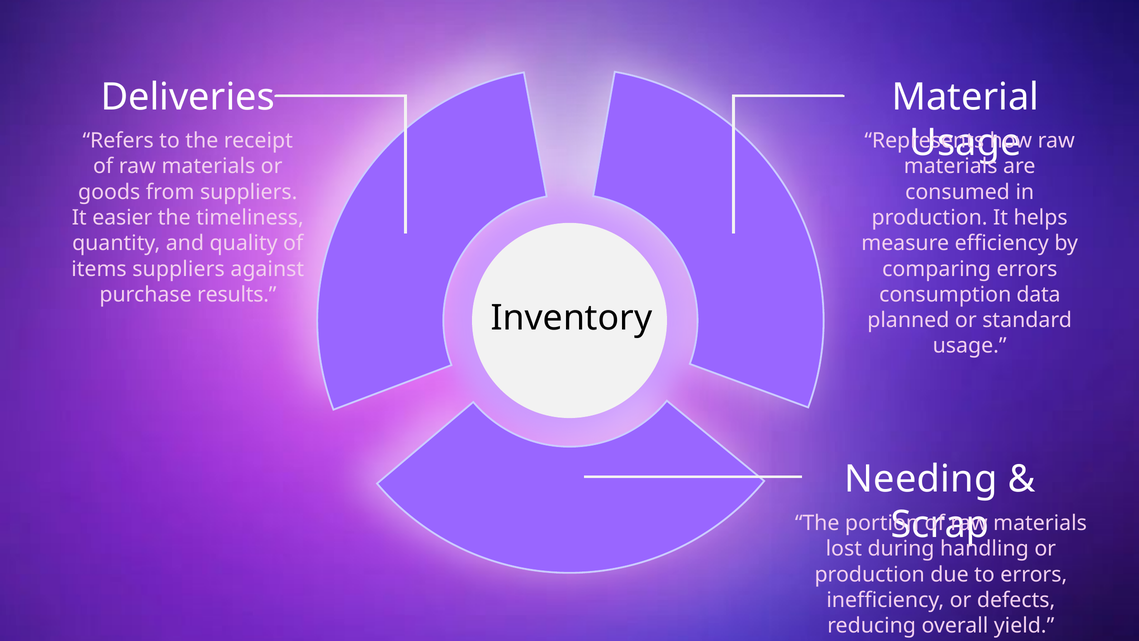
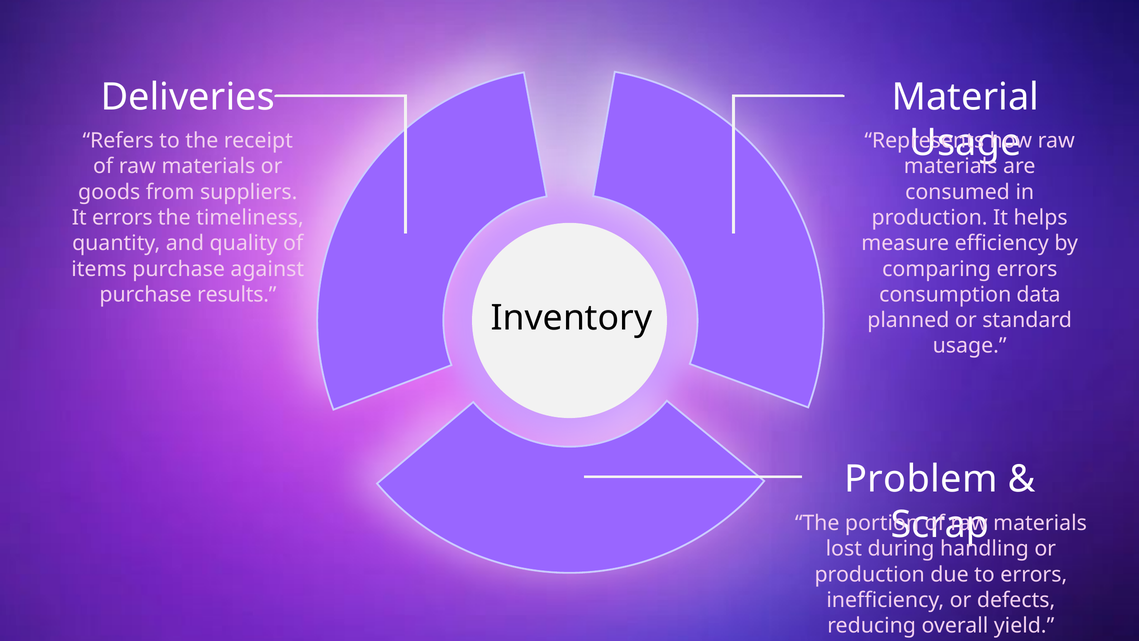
It easier: easier -> errors (122, 218)
items suppliers: suppliers -> purchase (179, 269)
Needing: Needing -> Problem (921, 479)
